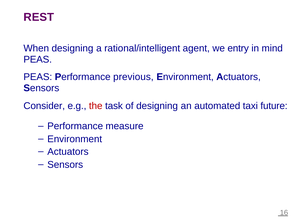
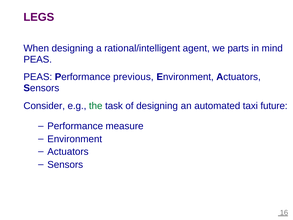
REST: REST -> LEGS (39, 17)
entry: entry -> parts (238, 48)
the colour: red -> green (96, 106)
